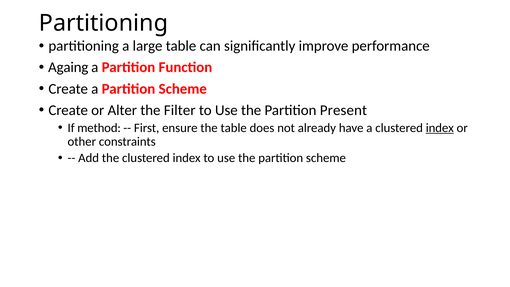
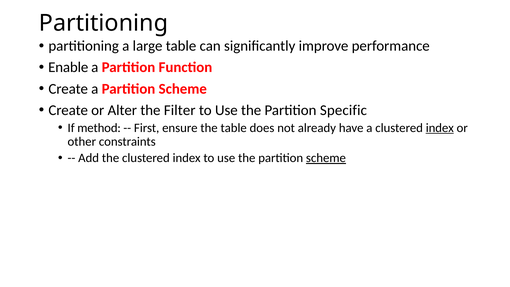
Againg: Againg -> Enable (68, 67)
Present: Present -> Specific (343, 110)
scheme underline: none -> present (326, 158)
